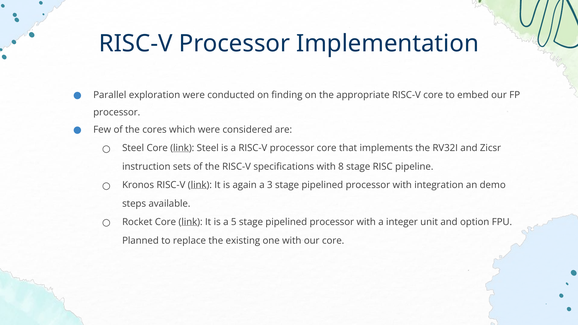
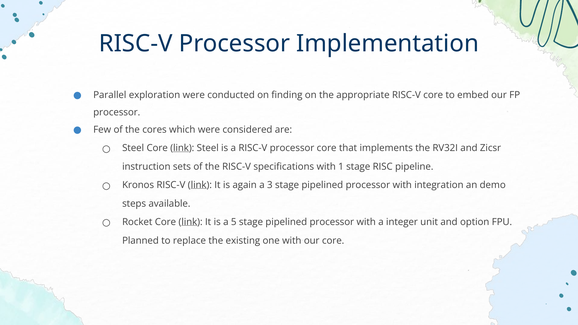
8: 8 -> 1 (341, 167)
